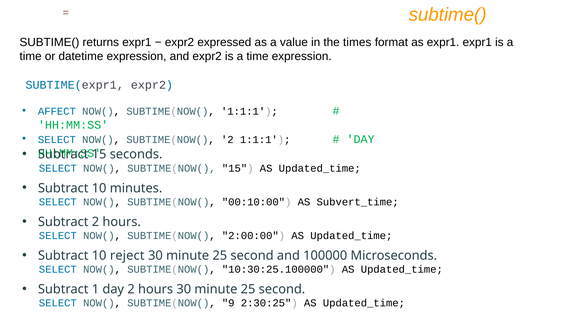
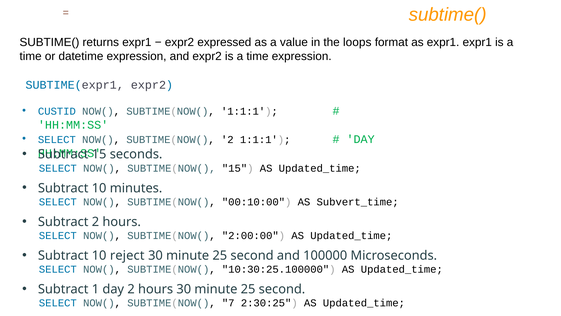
times: times -> loops (357, 42)
AFFECT: AFFECT -> CUSTID (57, 111)
9: 9 -> 7 (228, 303)
